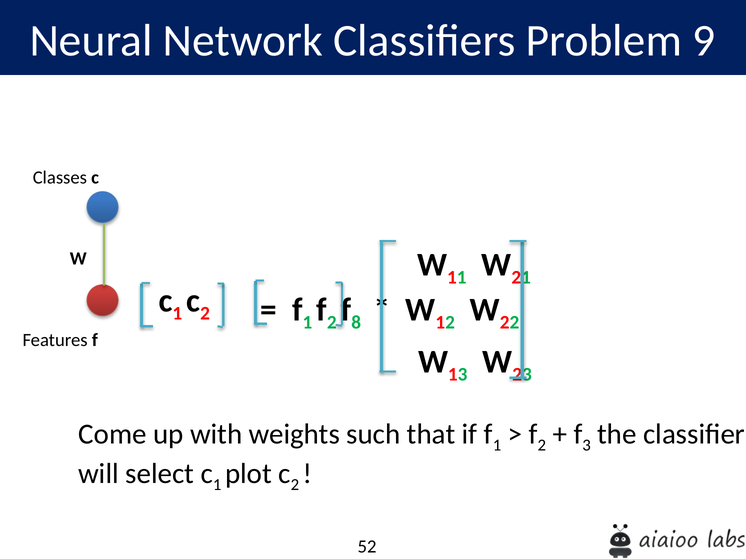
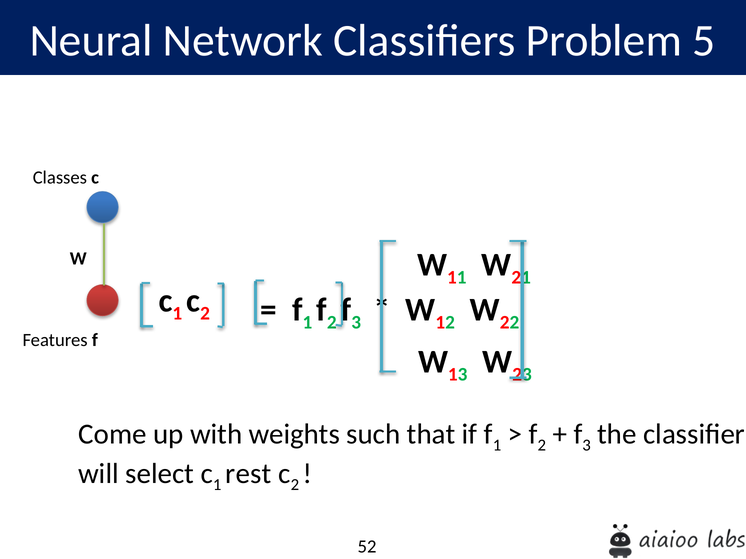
9: 9 -> 5 (704, 41)
8: 8 -> 3 (356, 323)
plot: plot -> rest (248, 474)
